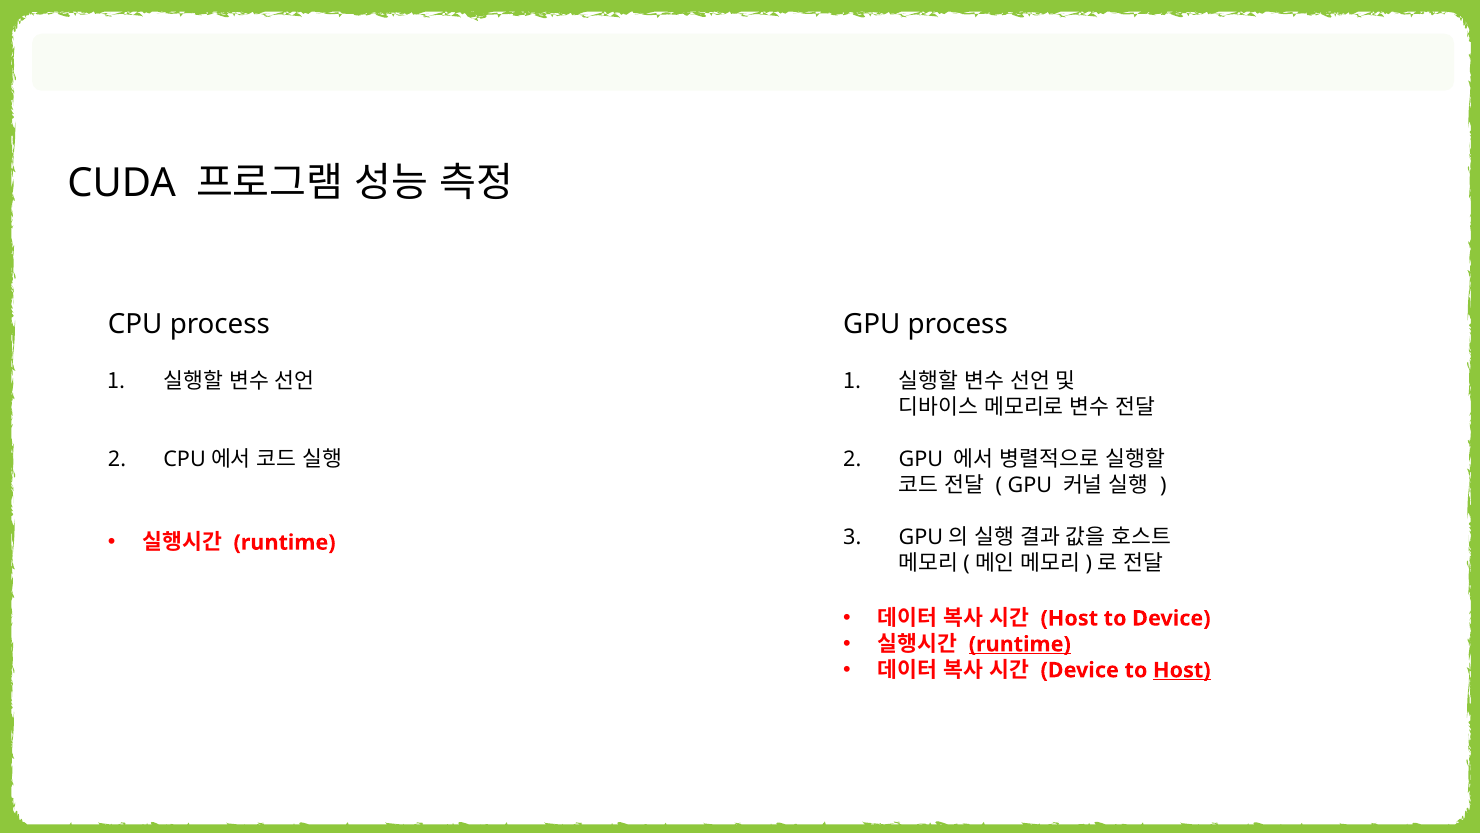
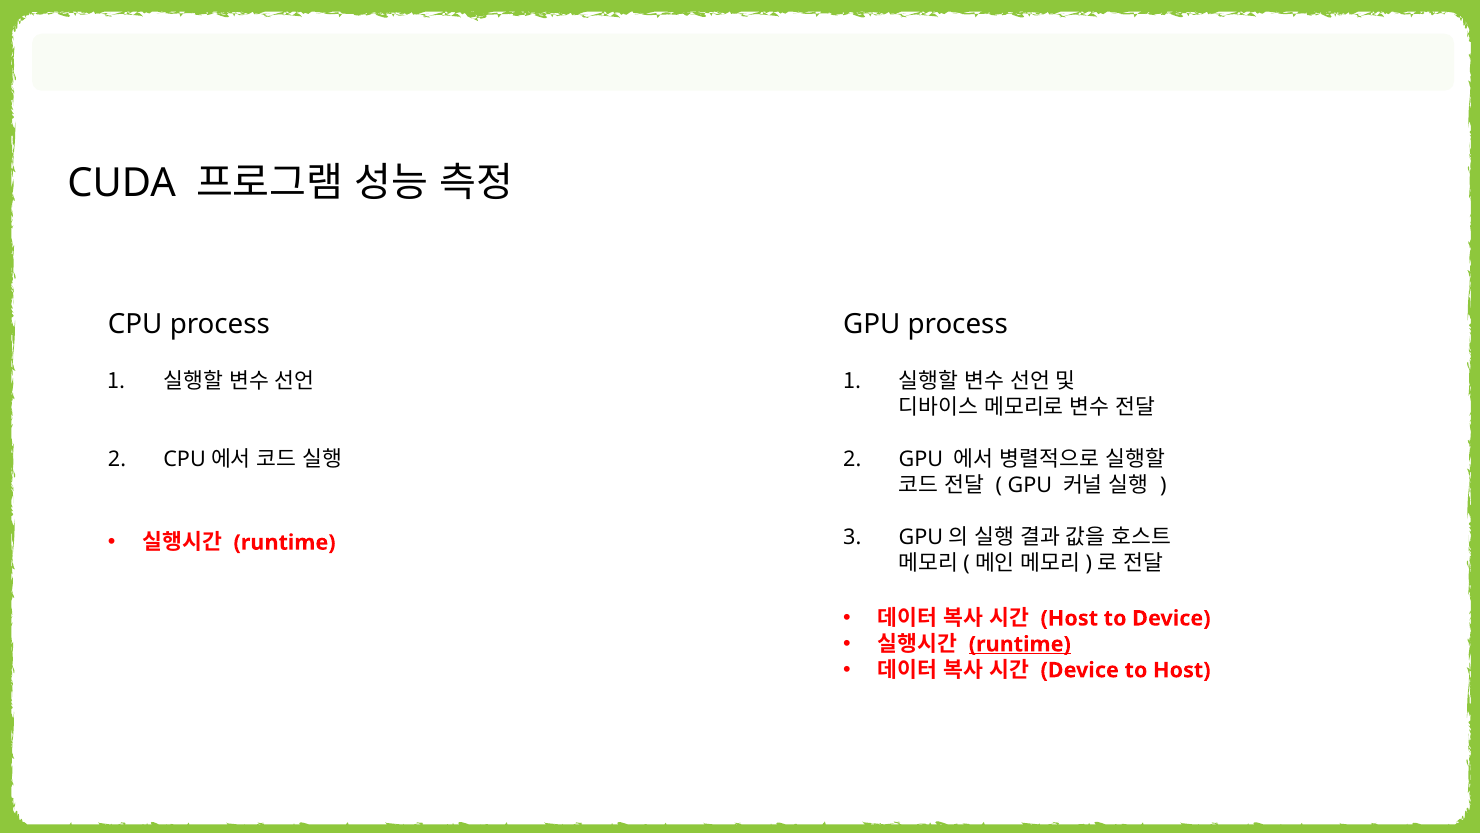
Host underline: present -> none (1182, 670)
